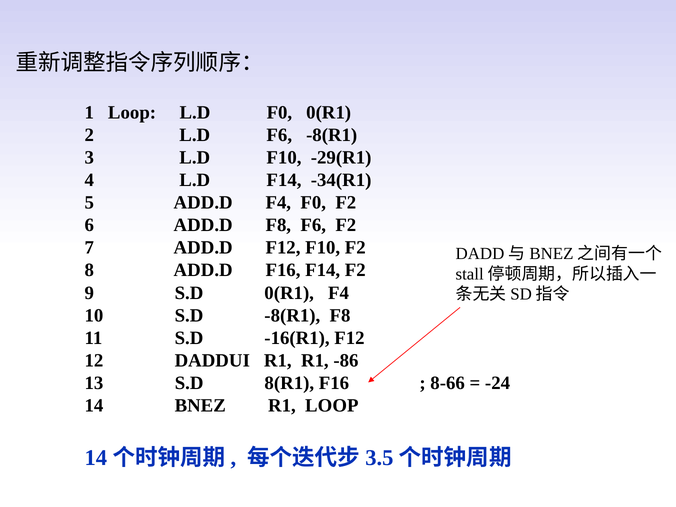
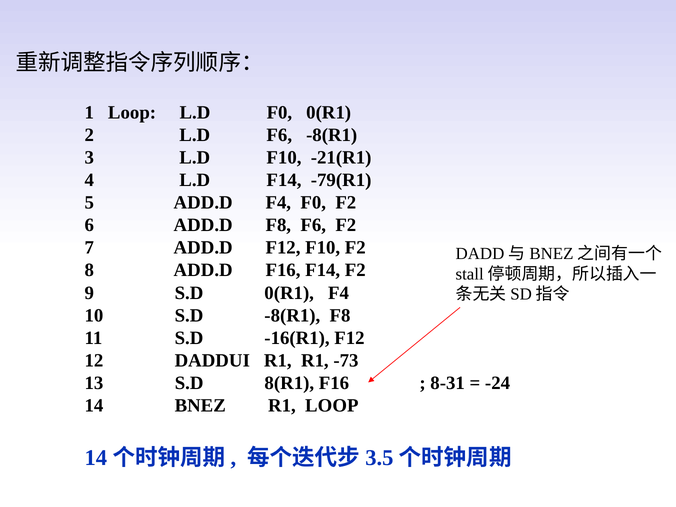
-29(R1: -29(R1 -> -21(R1 (341, 158)
-34(R1: -34(R1 -> -79(R1 (341, 180)
-86: -86 -> -73 (346, 360)
8-66: 8-66 -> 8-31 (448, 383)
